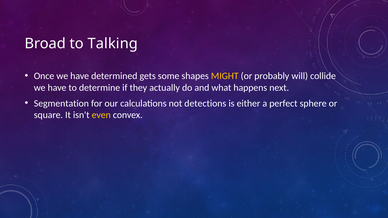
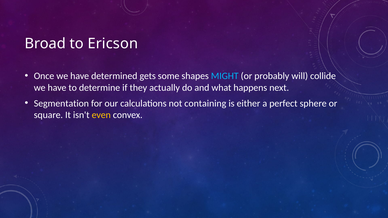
Talking: Talking -> Ericson (113, 44)
MIGHT colour: yellow -> light blue (225, 76)
detections: detections -> containing (205, 103)
